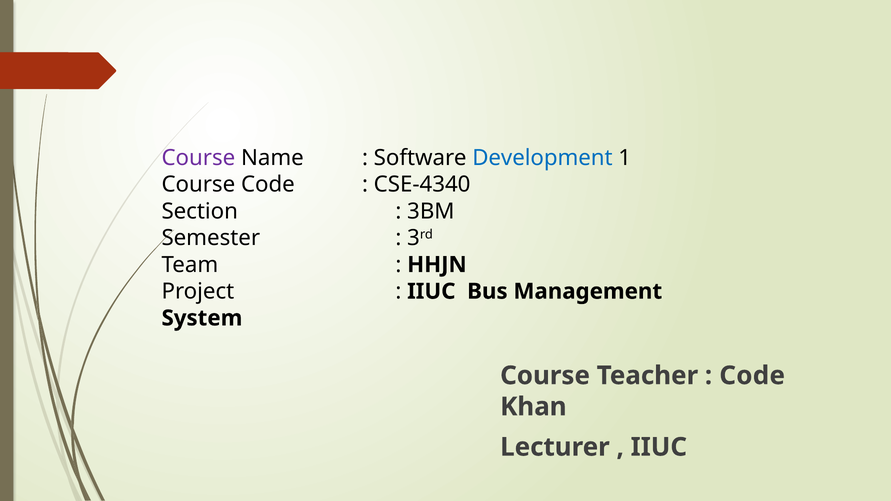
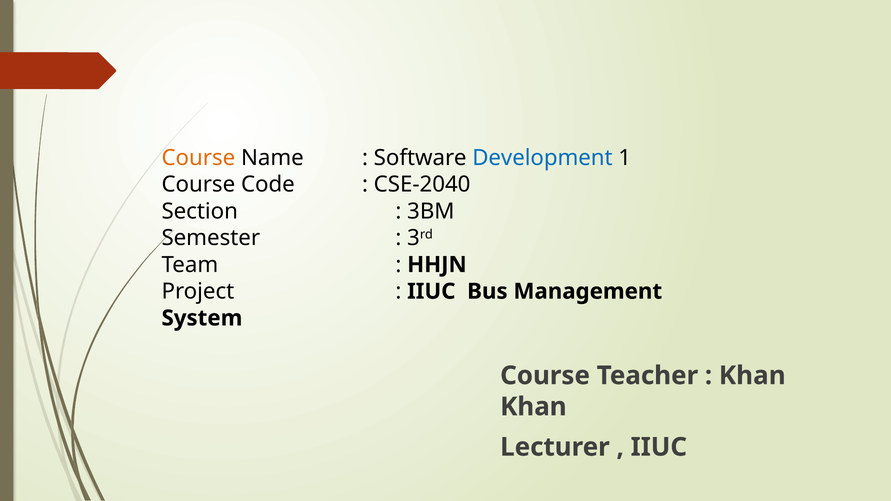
Course colour: purple -> orange (198, 158)
CSE-4340: CSE-4340 -> CSE-2040 (422, 185)
Code: Code -> Khan (752, 376)
